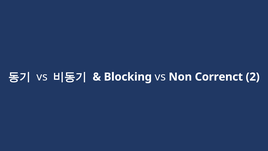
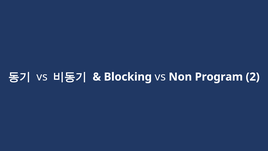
Correnct: Correnct -> Program (219, 77)
